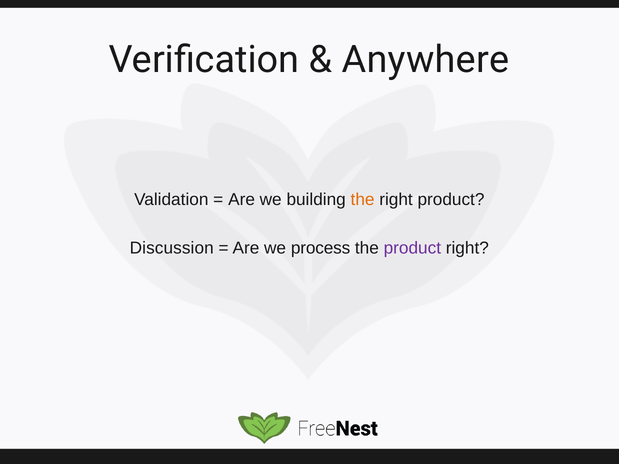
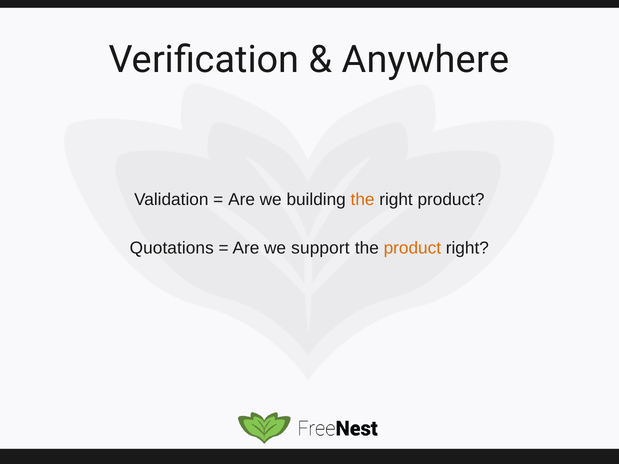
Discussion: Discussion -> Quotations (172, 248)
process: process -> support (320, 248)
product colour: purple -> orange (412, 248)
